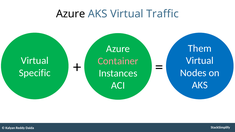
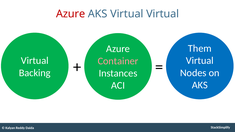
Azure colour: black -> red (71, 14)
AKS Virtual Traffic: Traffic -> Virtual (163, 14)
Specific: Specific -> Backing (35, 73)
